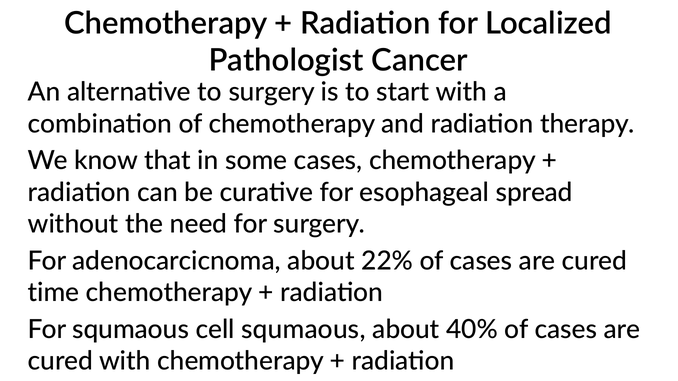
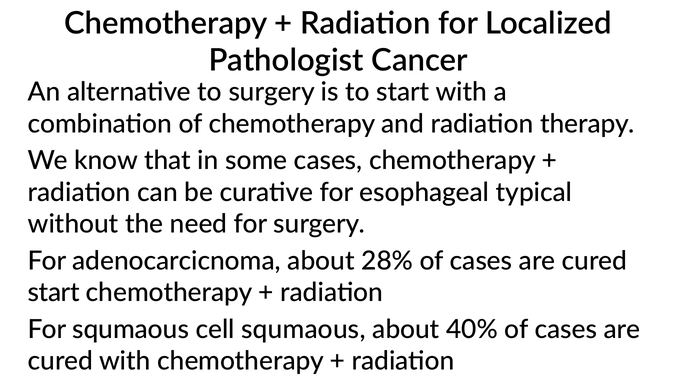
spread: spread -> typical (534, 193)
22%: 22% -> 28% (387, 261)
time: time -> start (54, 293)
